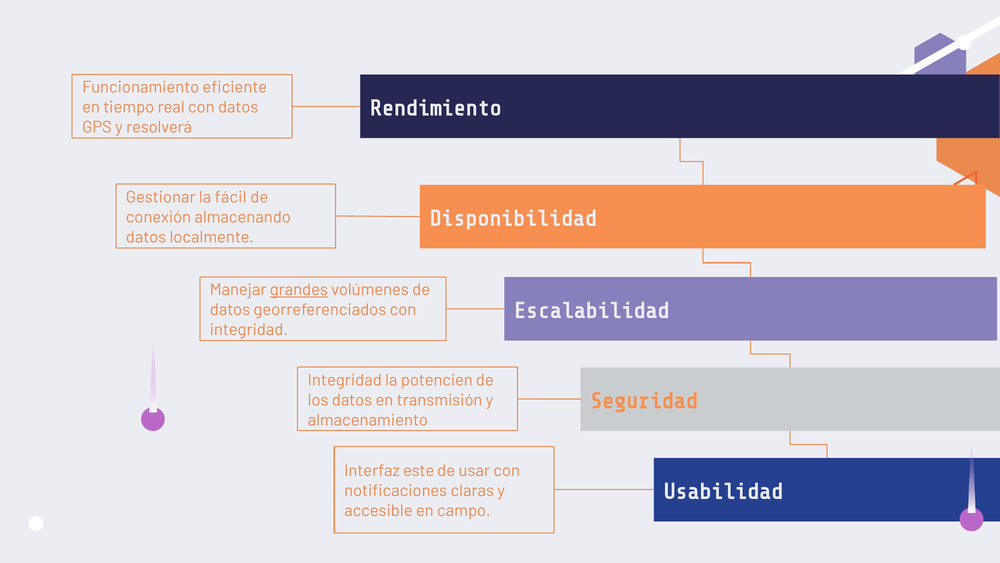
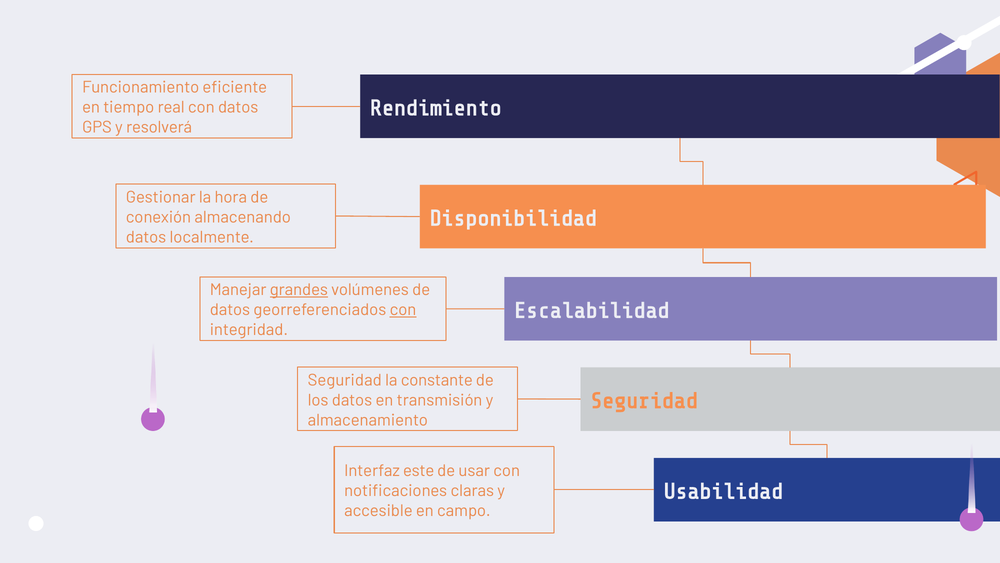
fácil: fácil -> hora (231, 197)
con underline: none -> present (403, 310)
Integridad: Integridad -> Seguridad (345, 380)
potencien: potencien -> constante (437, 380)
